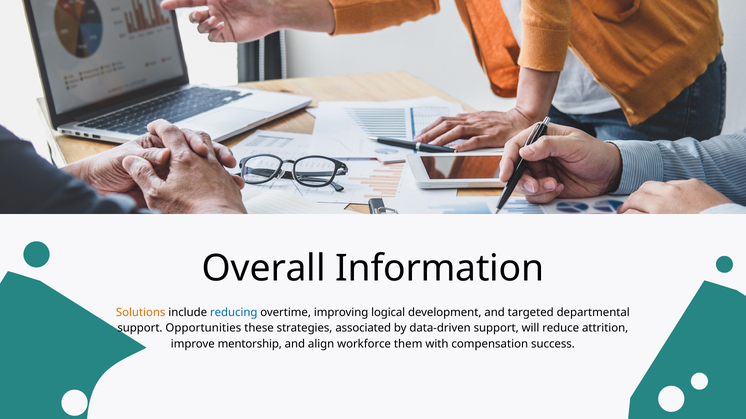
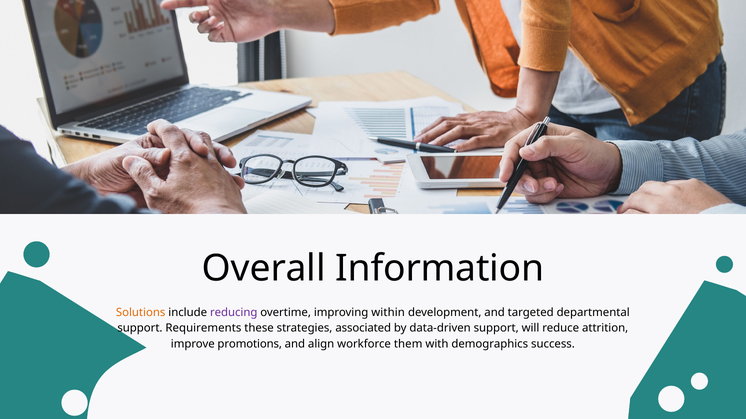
reducing colour: blue -> purple (234, 313)
logical: logical -> within (388, 313)
Opportunities: Opportunities -> Requirements (203, 329)
mentorship: mentorship -> promotions (250, 345)
compensation: compensation -> demographics (490, 345)
